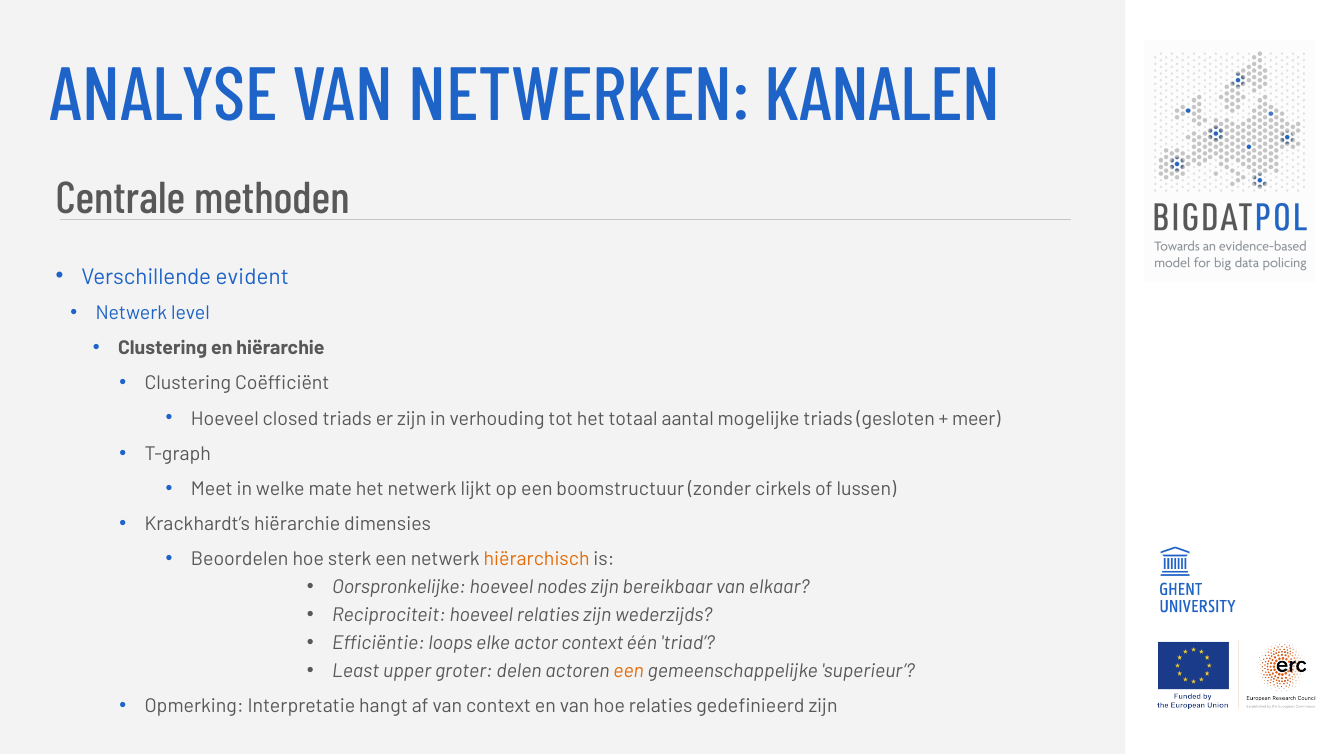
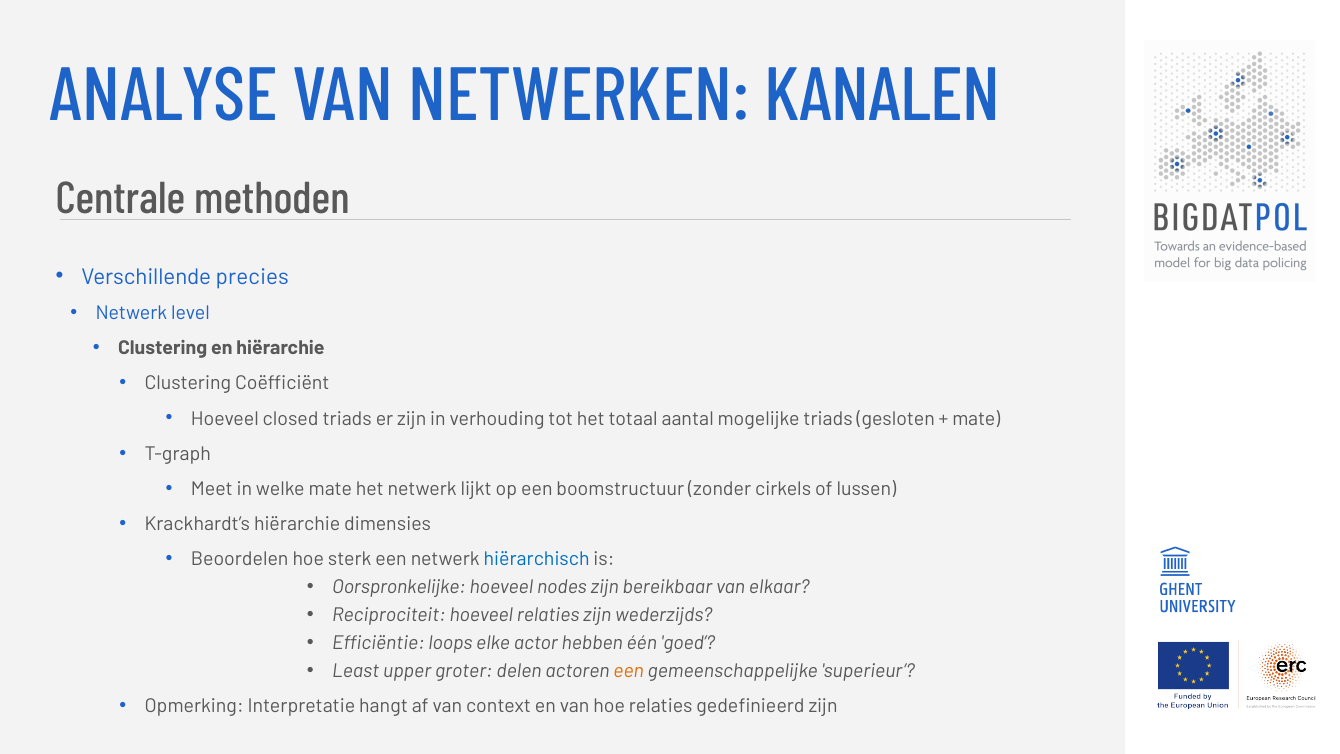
evident: evident -> precies (252, 277)
meer: meer -> mate (976, 418)
hiërarchisch colour: orange -> blue (537, 559)
actor context: context -> hebben (592, 643)
triad: triad -> goed (688, 643)
